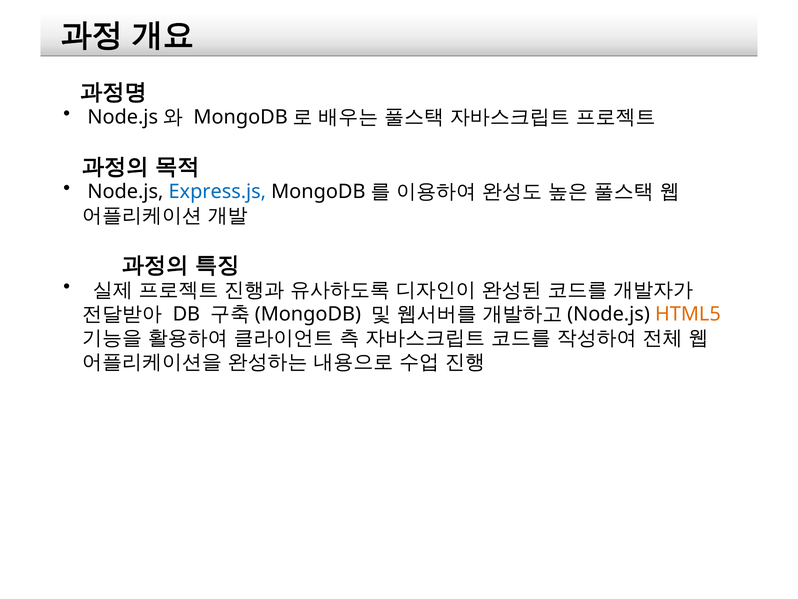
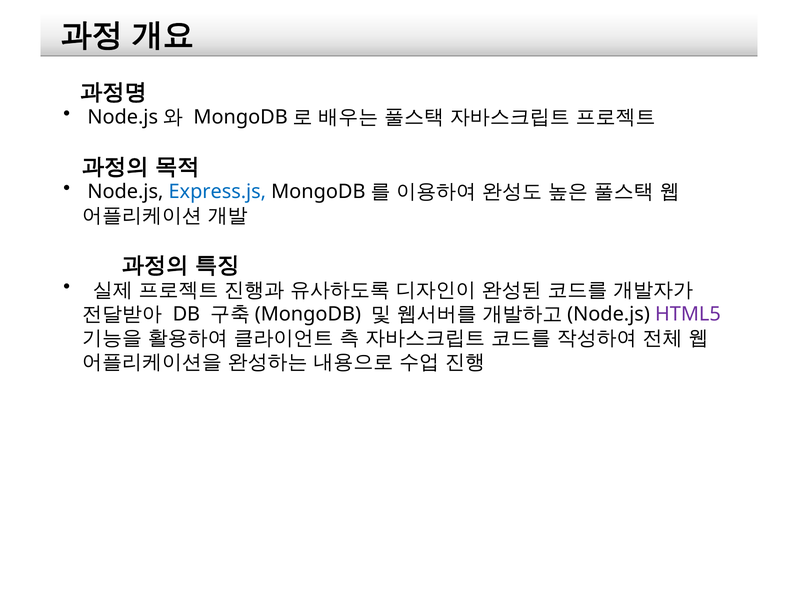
HTML5 colour: orange -> purple (688, 314)
